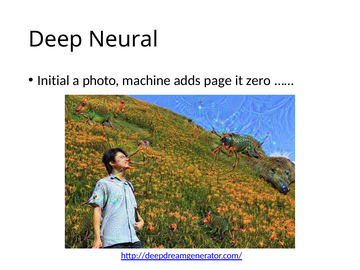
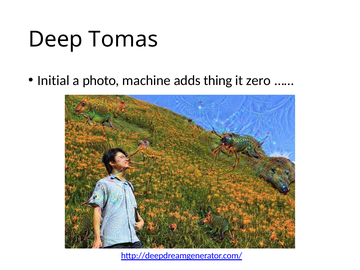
Neural: Neural -> Tomas (123, 39)
page: page -> thing (218, 80)
